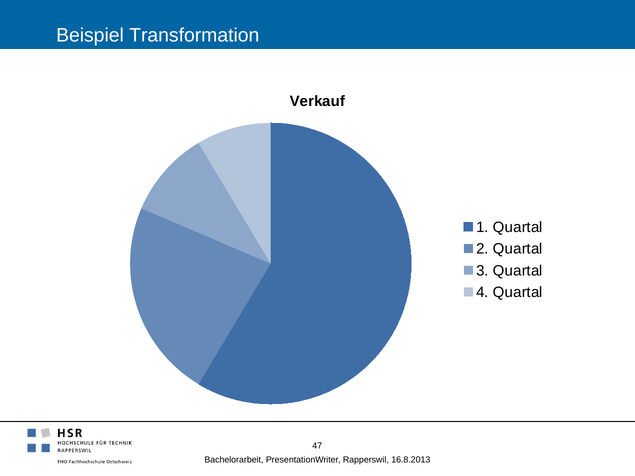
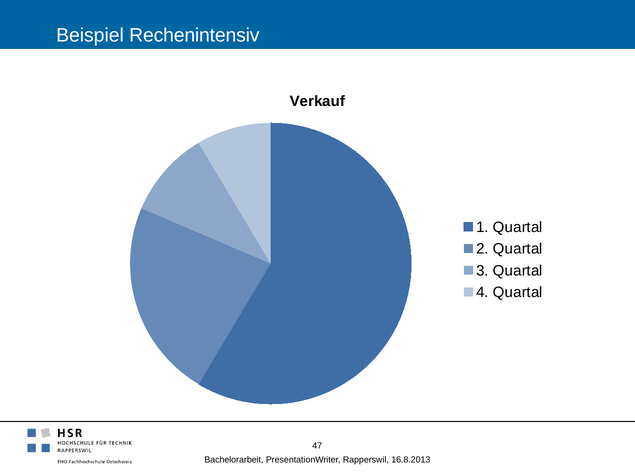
Transformation: Transformation -> Rechenintensiv (194, 36)
